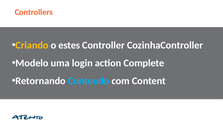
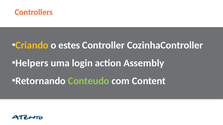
Modelo: Modelo -> Helpers (32, 63)
Complete: Complete -> Assembly (144, 63)
Conteudo colour: light blue -> light green (89, 81)
